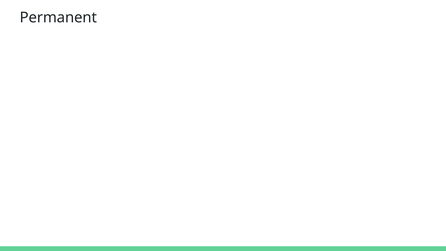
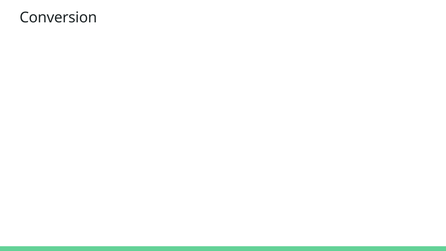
Permanent: Permanent -> Conversion (58, 17)
